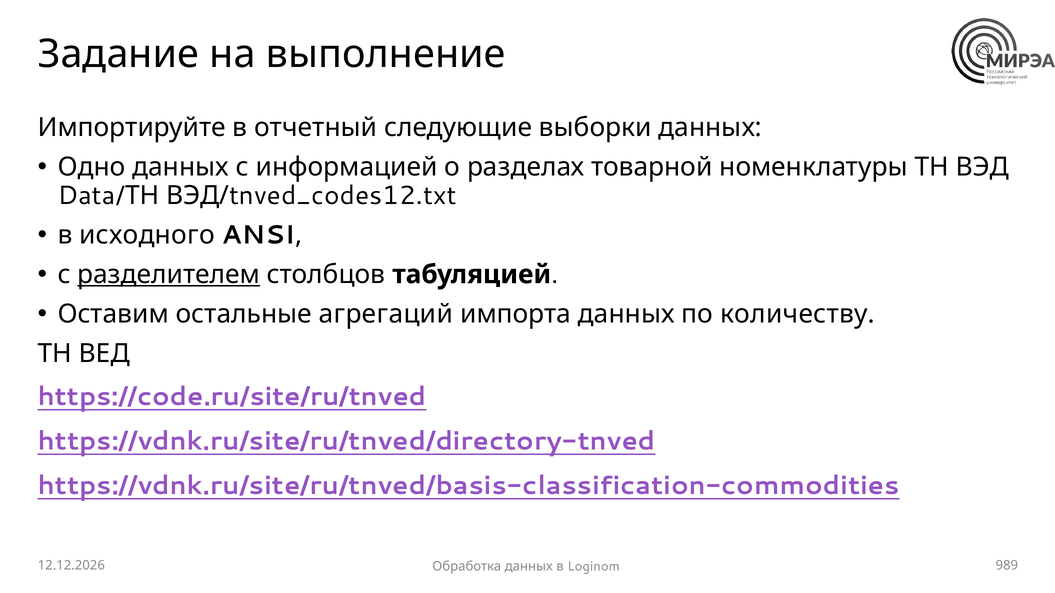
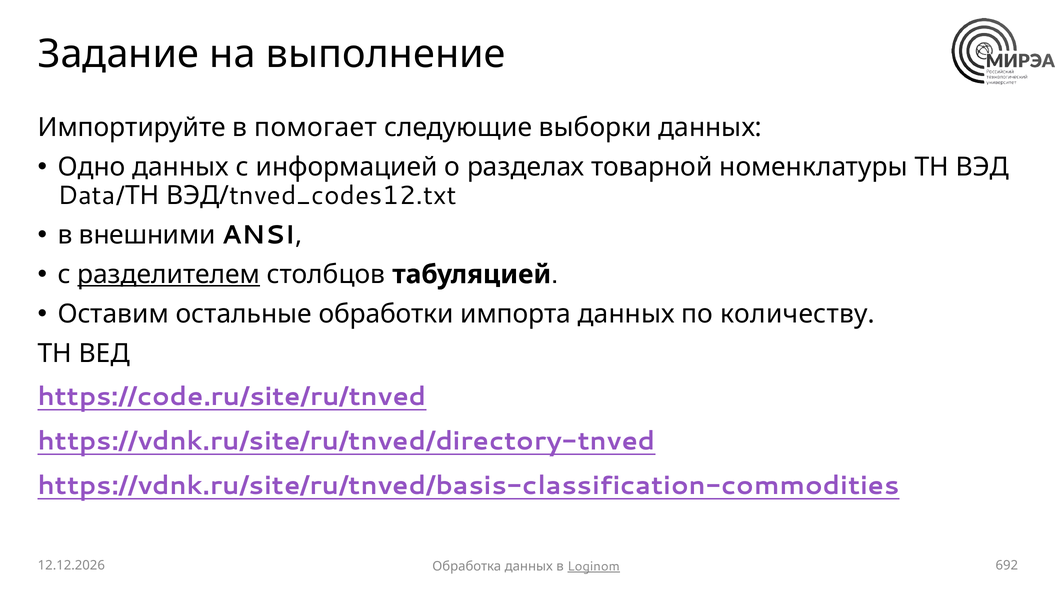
отчетный: отчетный -> помогает (316, 128)
исходного: исходного -> внешними (147, 235)
агрегаций: агрегаций -> обработки (386, 314)
989: 989 -> 692 (1007, 566)
Loginom underline: none -> present (594, 567)
